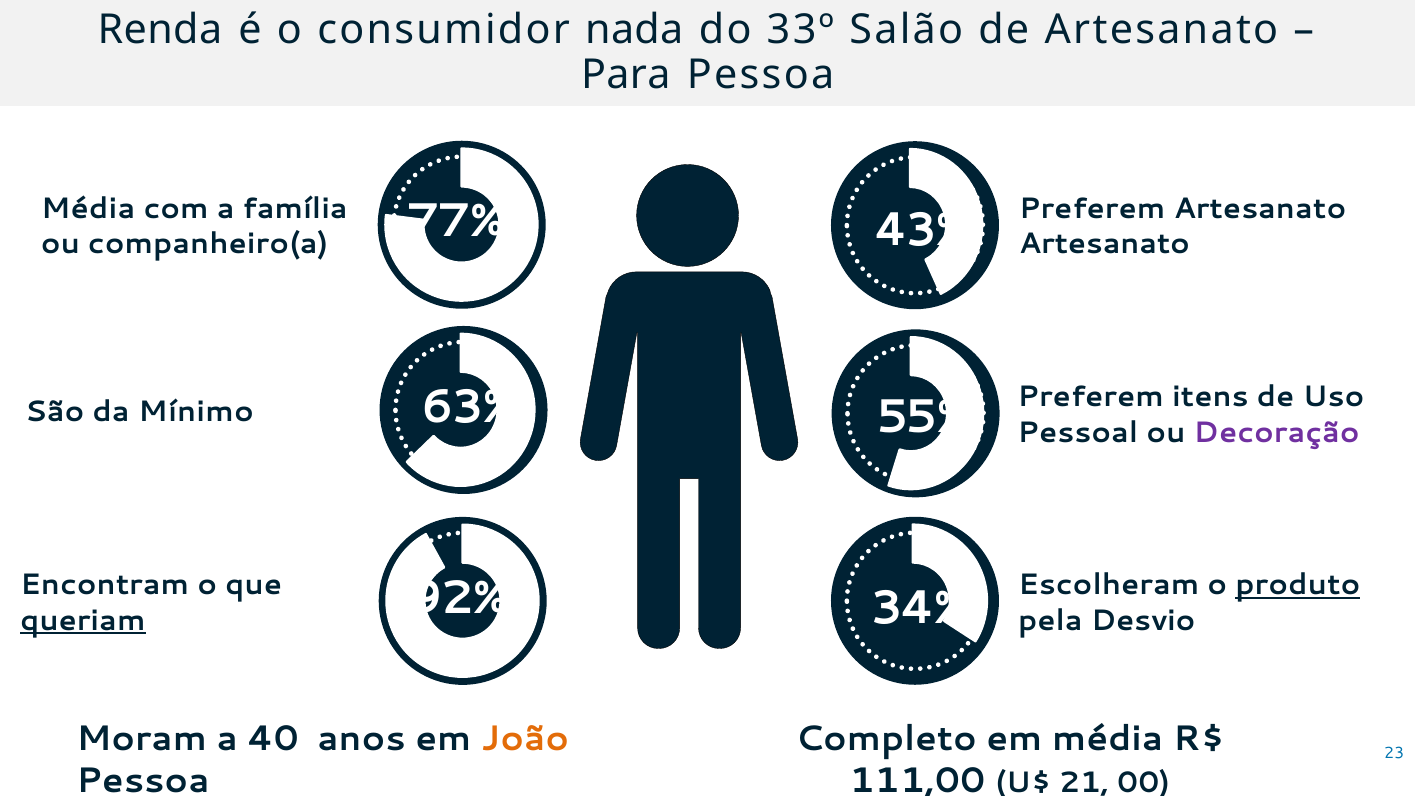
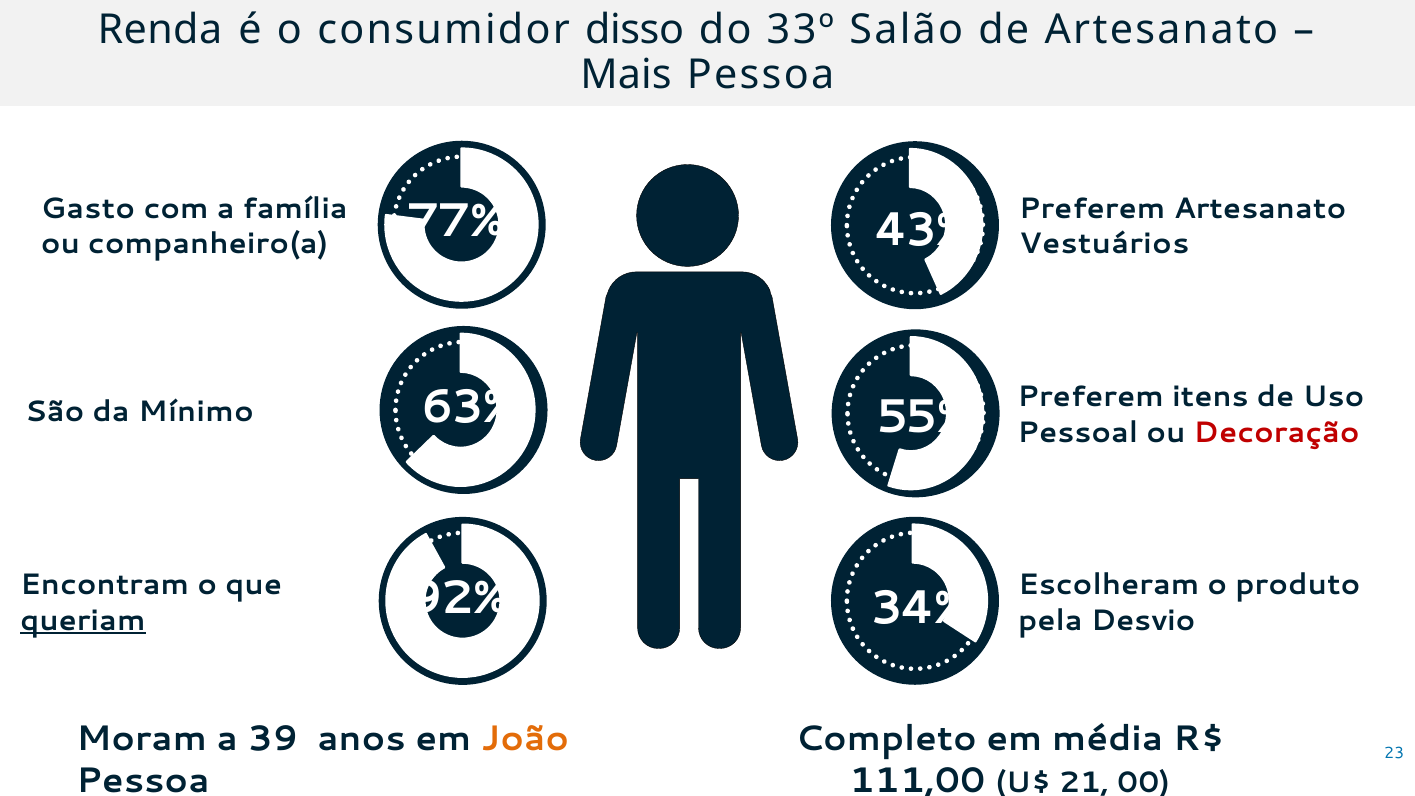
nada: nada -> disso (635, 30)
Para: Para -> Mais (626, 75)
Média: Média -> Gasto (88, 209)
Artesanato: Artesanato -> Vestuários (1104, 244)
Decoração colour: purple -> red (1277, 432)
produto underline: present -> none (1298, 585)
40: 40 -> 39 (273, 739)
